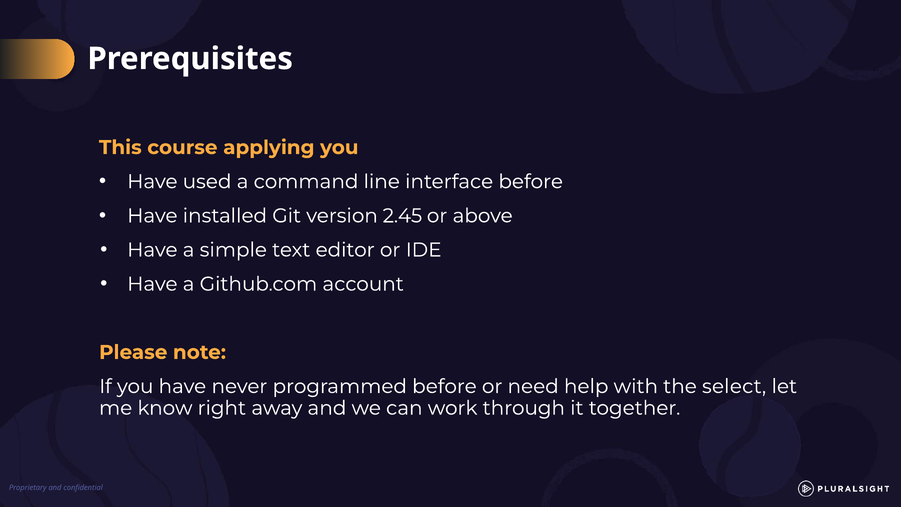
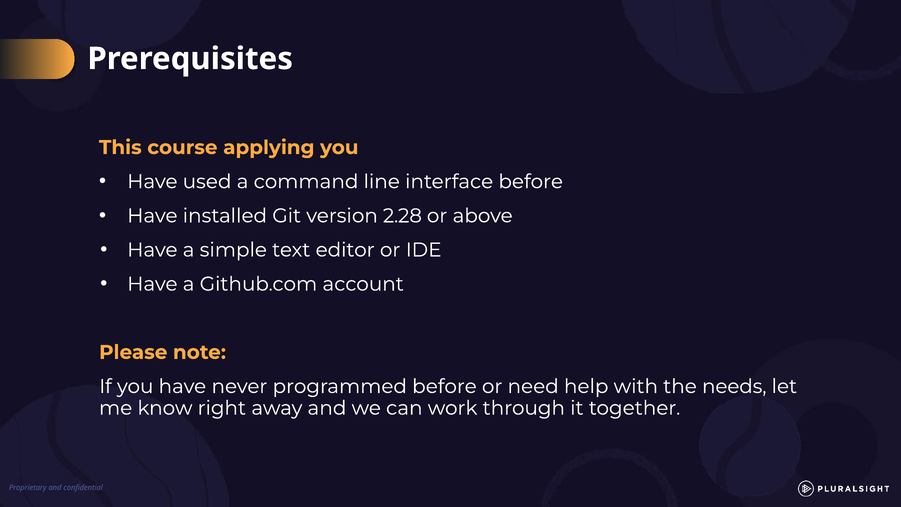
2.45: 2.45 -> 2.28 (402, 216)
select: select -> needs (734, 386)
